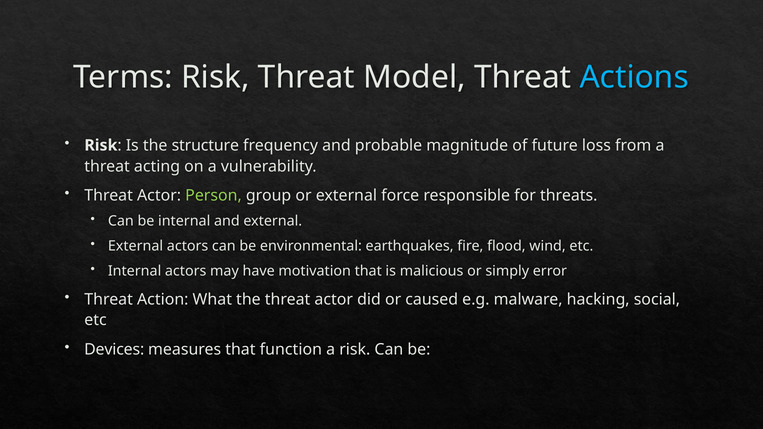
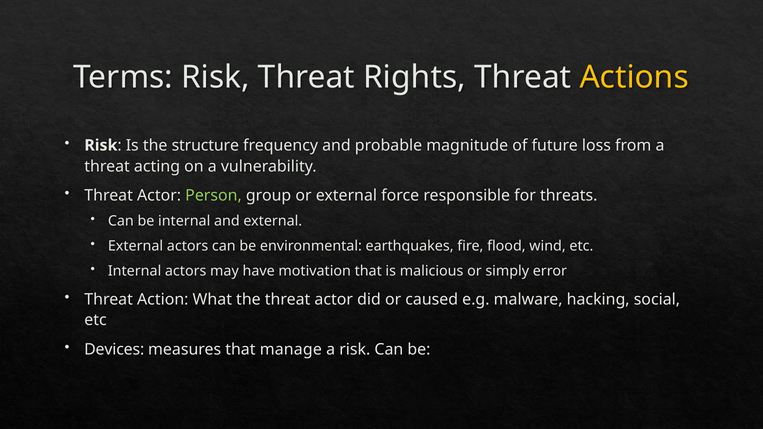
Model: Model -> Rights (415, 77)
Actions colour: light blue -> yellow (634, 77)
function: function -> manage (291, 349)
